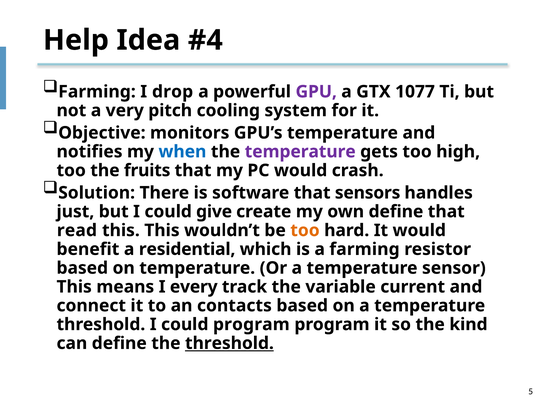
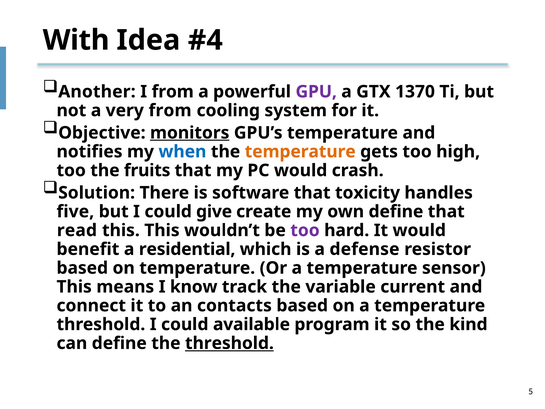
Help: Help -> With (76, 40)
Farming: Farming -> Another (97, 92)
I drop: drop -> from (173, 92)
1077: 1077 -> 1370 (415, 92)
very pitch: pitch -> from (170, 110)
monitors underline: none -> present (190, 133)
temperature colour: purple -> orange (300, 152)
sensors: sensors -> toxicity (368, 193)
just: just -> five (75, 211)
too colour: orange -> purple (305, 230)
a farming: farming -> defense (364, 249)
every: every -> know (194, 287)
could program: program -> available (251, 324)
